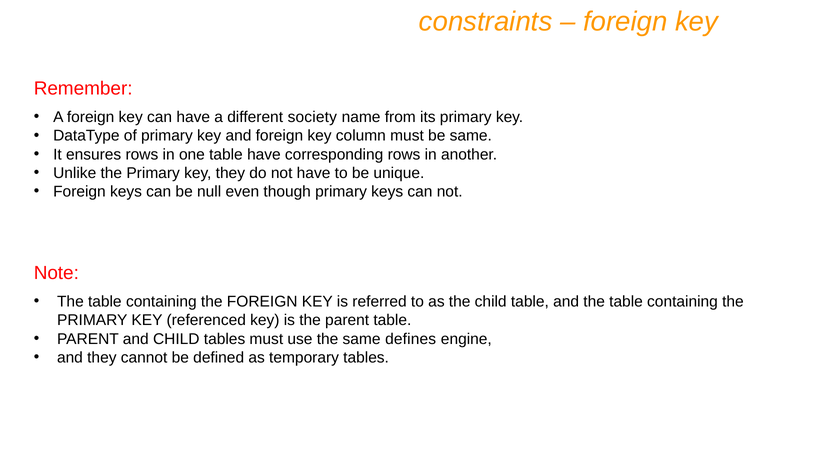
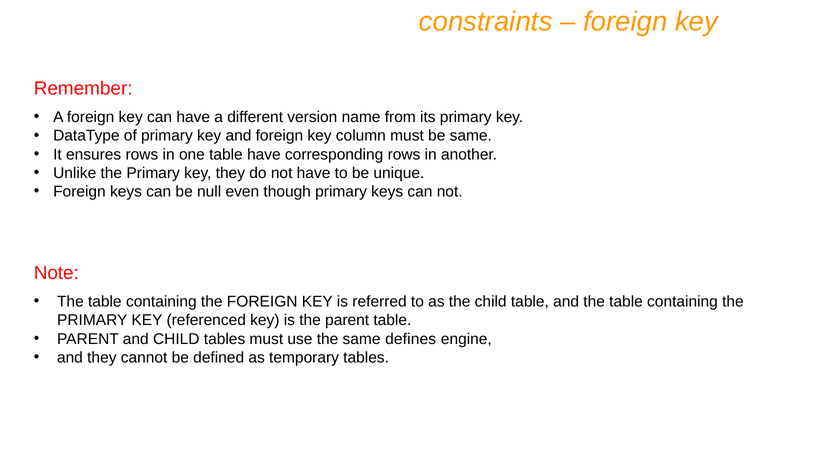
society: society -> version (312, 117)
